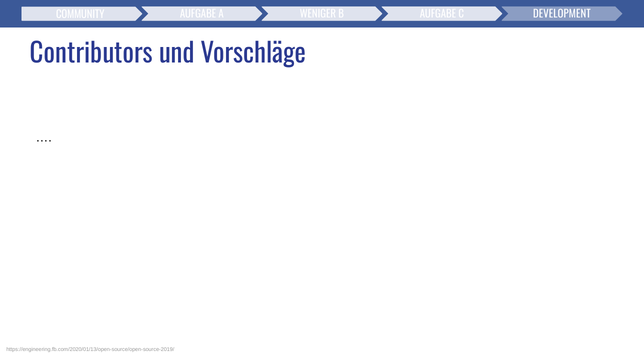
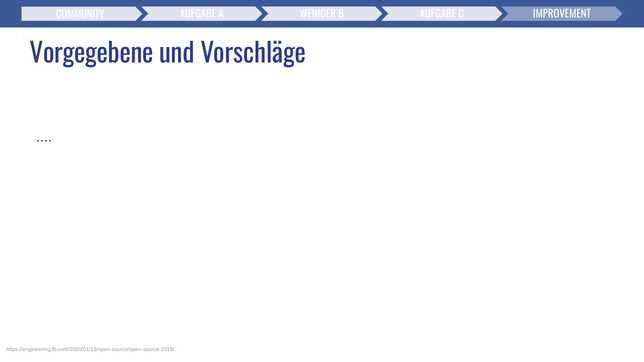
DEVELOPMENT: DEVELOPMENT -> IMPROVEMENT (562, 14)
Contributors: Contributors -> Vorgegebene (92, 54)
